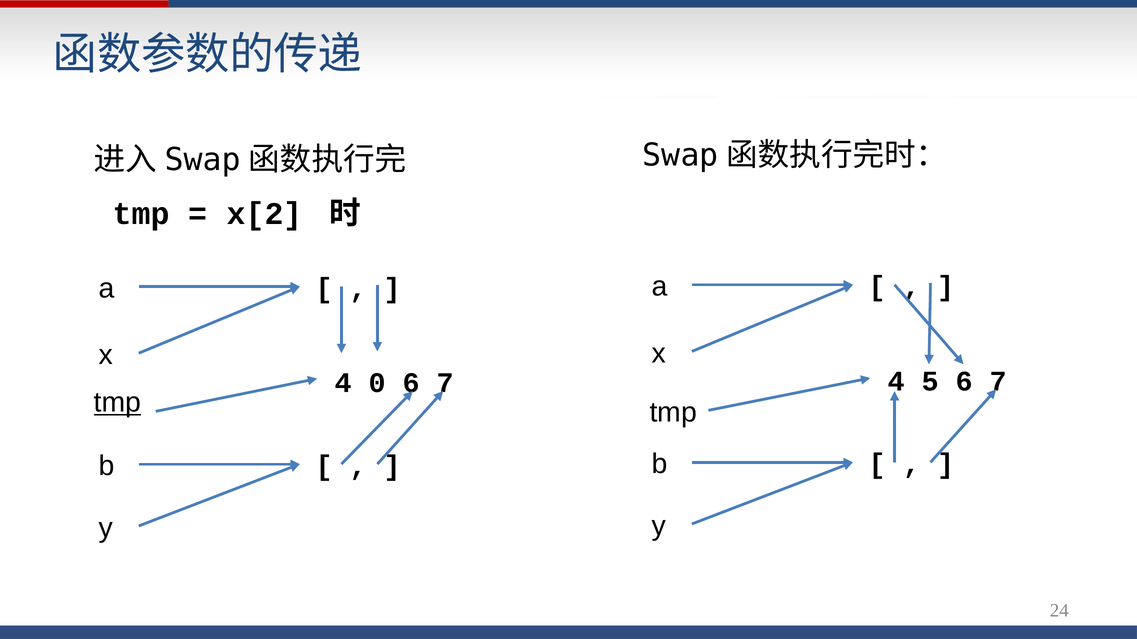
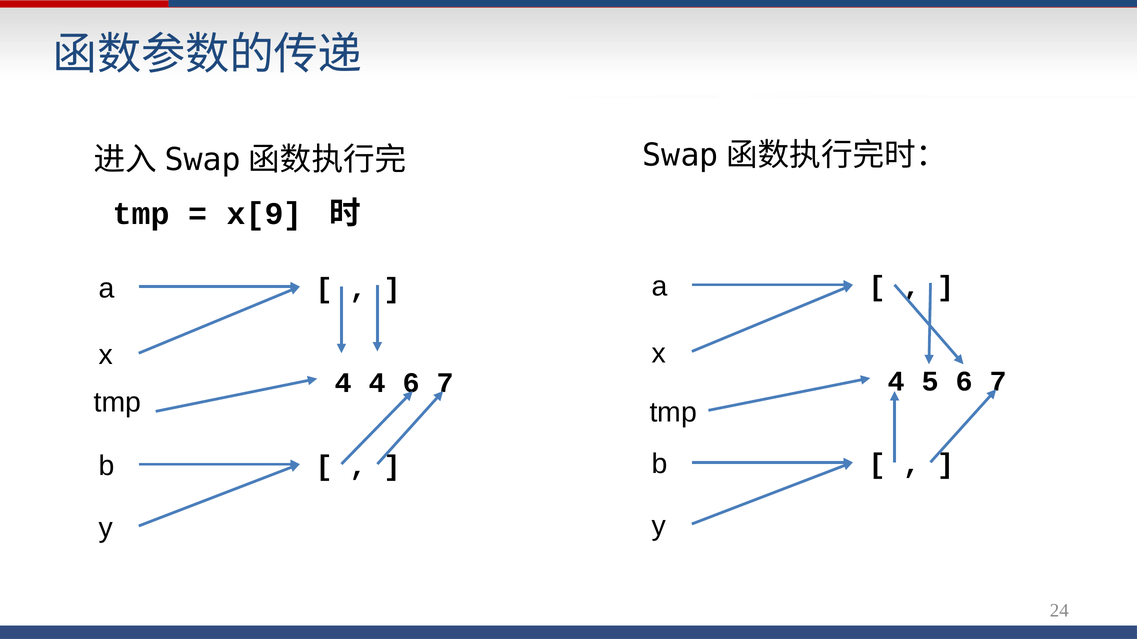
x[2: x[2 -> x[9 (265, 214)
4 0: 0 -> 4 (377, 383)
tmp underline: present -> none (118, 403)
